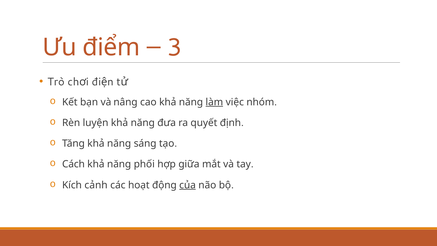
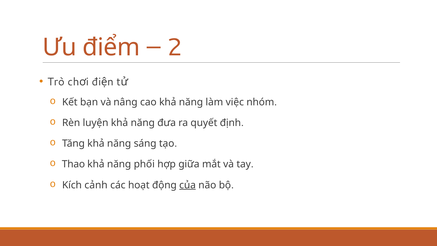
3: 3 -> 2 (175, 47)
làm underline: present -> none (214, 102)
Cách: Cách -> Thao (73, 164)
